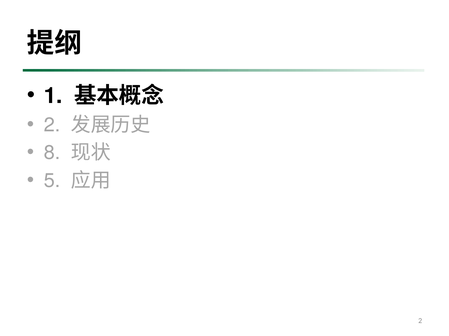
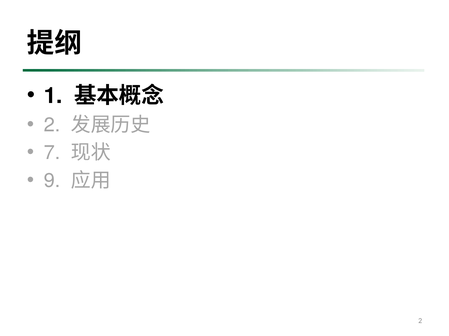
8: 8 -> 7 (52, 153)
5: 5 -> 9 (52, 181)
